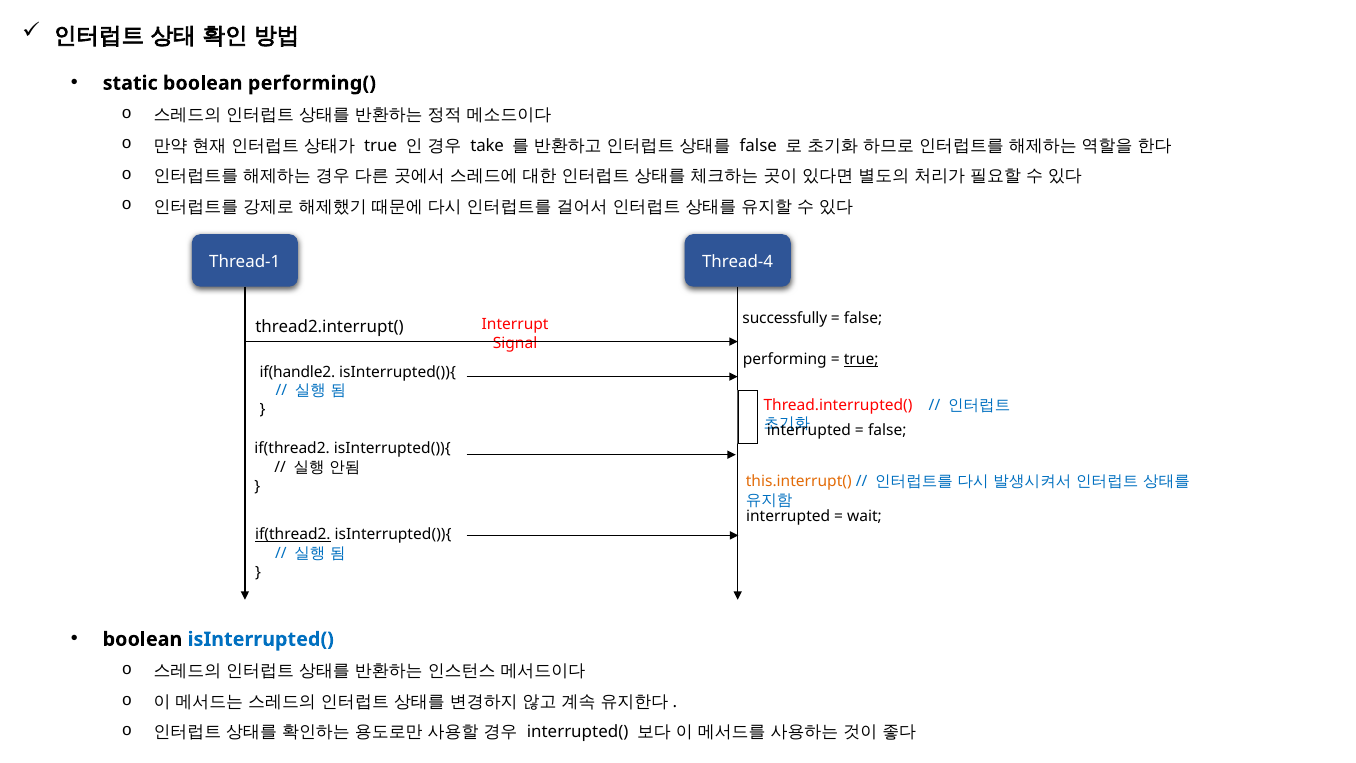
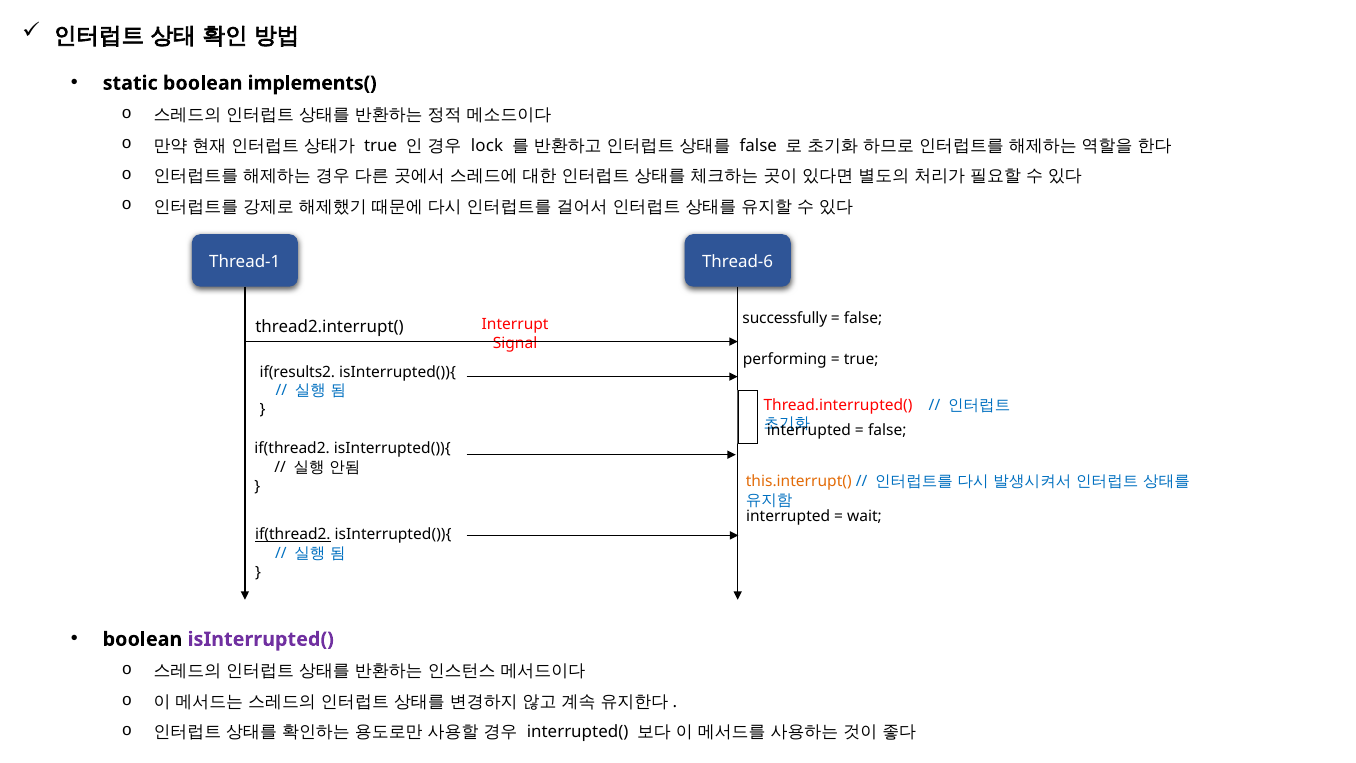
performing(: performing( -> implements( (312, 83)
take: take -> lock (487, 146)
Thread-4: Thread-4 -> Thread-6 (738, 261)
true underline: present -> none (861, 360)
if(handle2: if(handle2 -> if(results2 (297, 372)
isInterrupted( colour: blue -> purple (261, 639)
